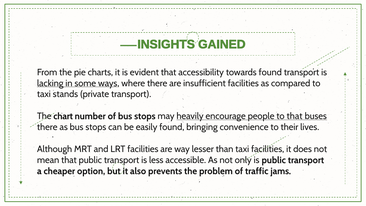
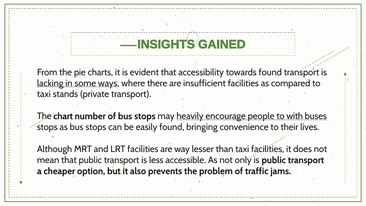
to that: that -> with (295, 116)
there: there -> stops (47, 127)
